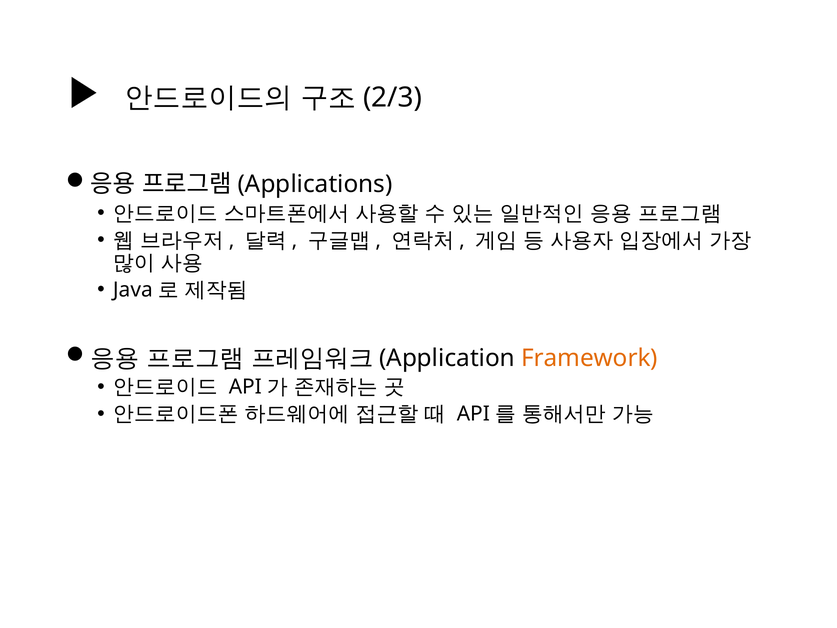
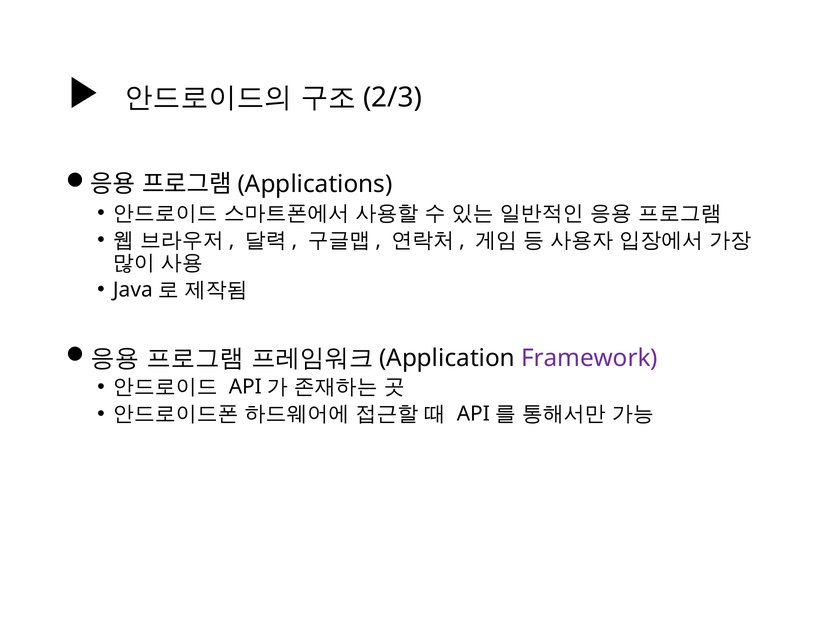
Framework colour: orange -> purple (589, 358)
